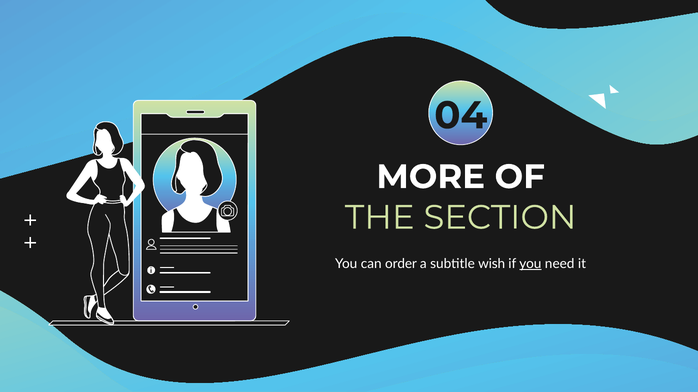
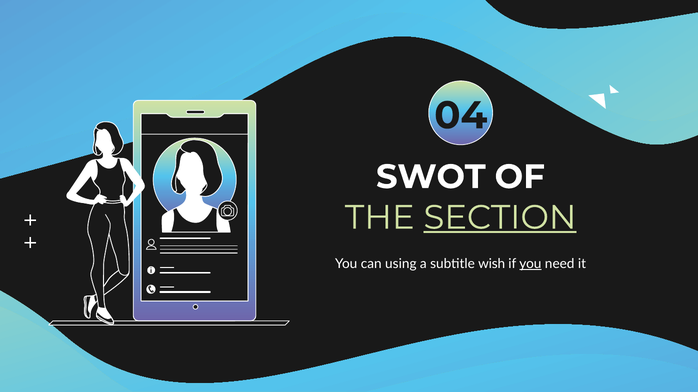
MORE: MORE -> SWOT (431, 177)
SECTION underline: none -> present (500, 218)
order: order -> using (401, 264)
